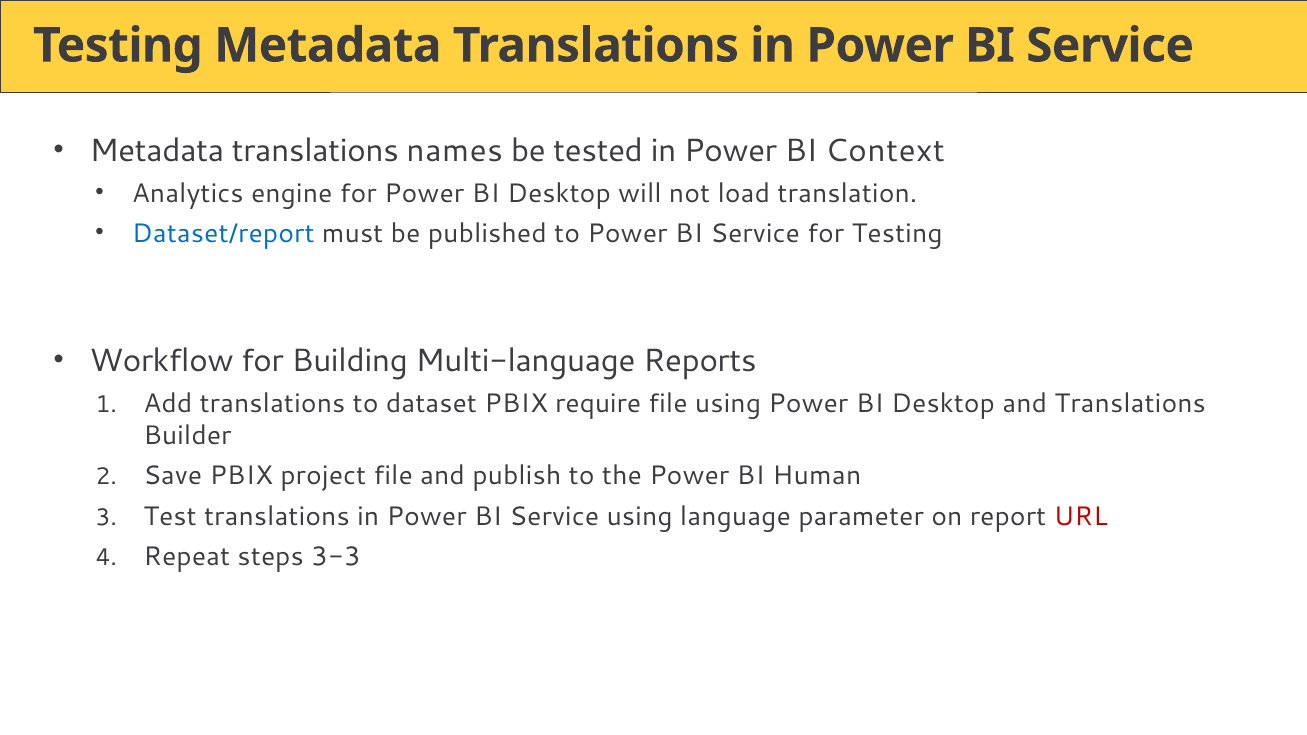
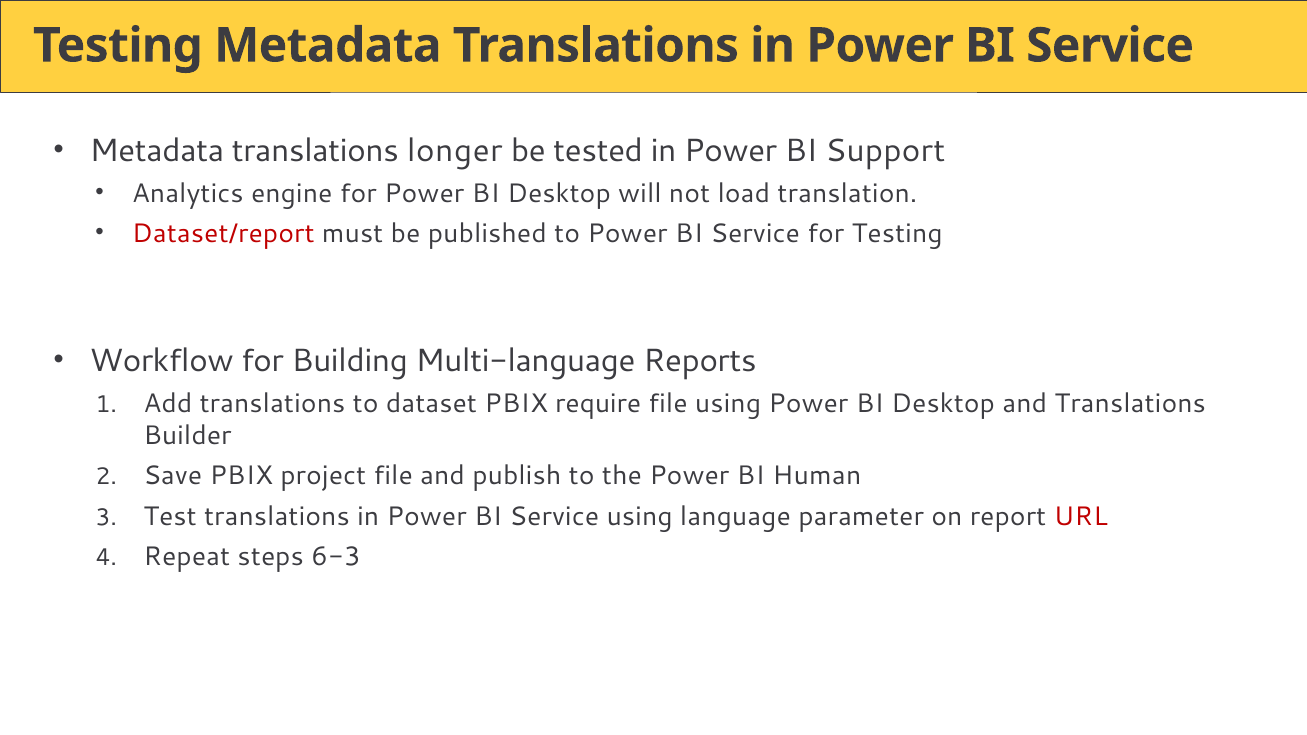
names: names -> longer (455, 150)
Context: Context -> Support (885, 150)
Dataset/report colour: blue -> red (223, 233)
3-3: 3-3 -> 6-3 (336, 556)
